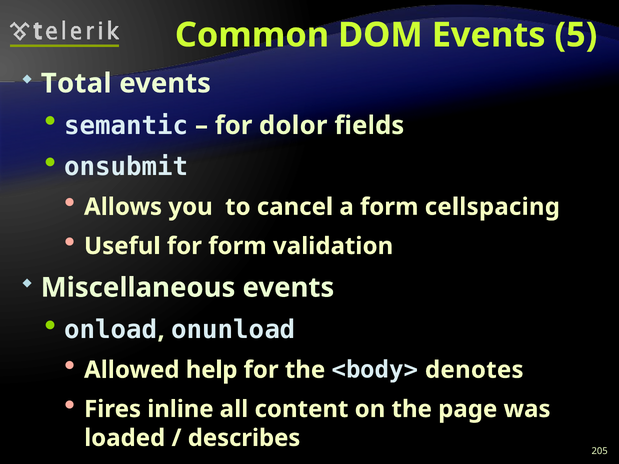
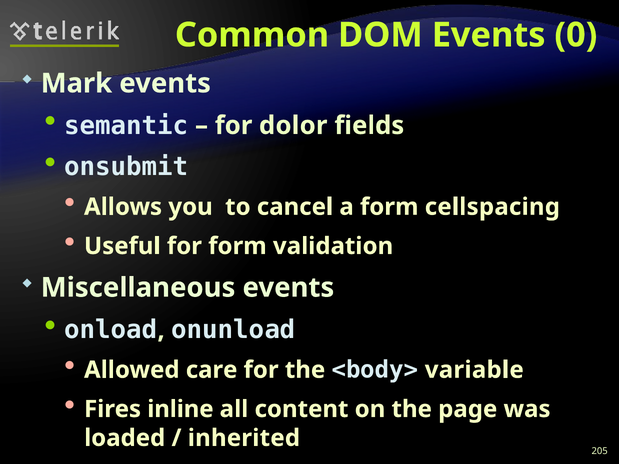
5: 5 -> 0 (576, 35)
Total: Total -> Mark (76, 83)
help: help -> care (212, 370)
denotes: denotes -> variable (474, 370)
describes: describes -> inherited (244, 438)
